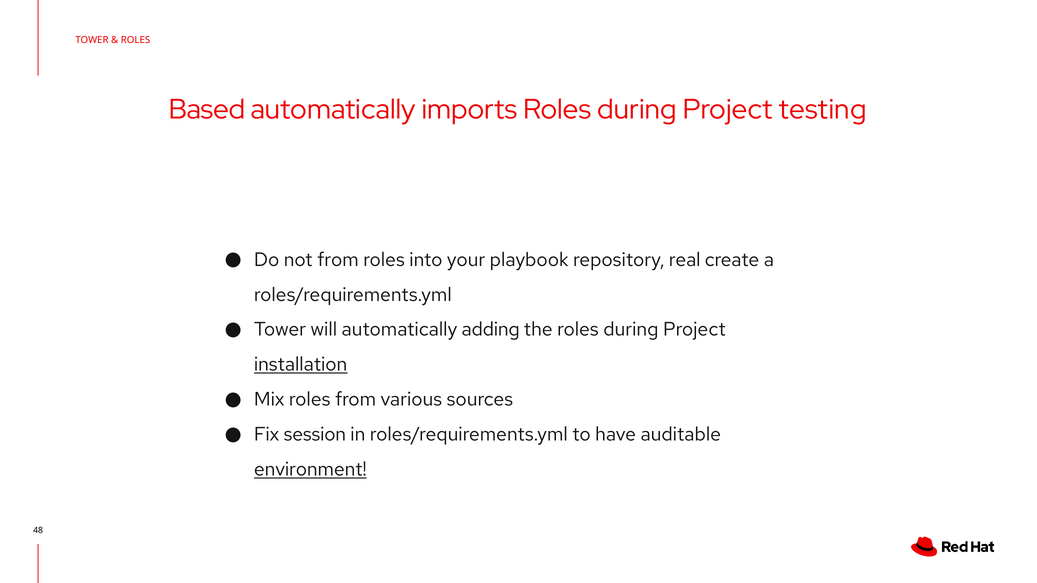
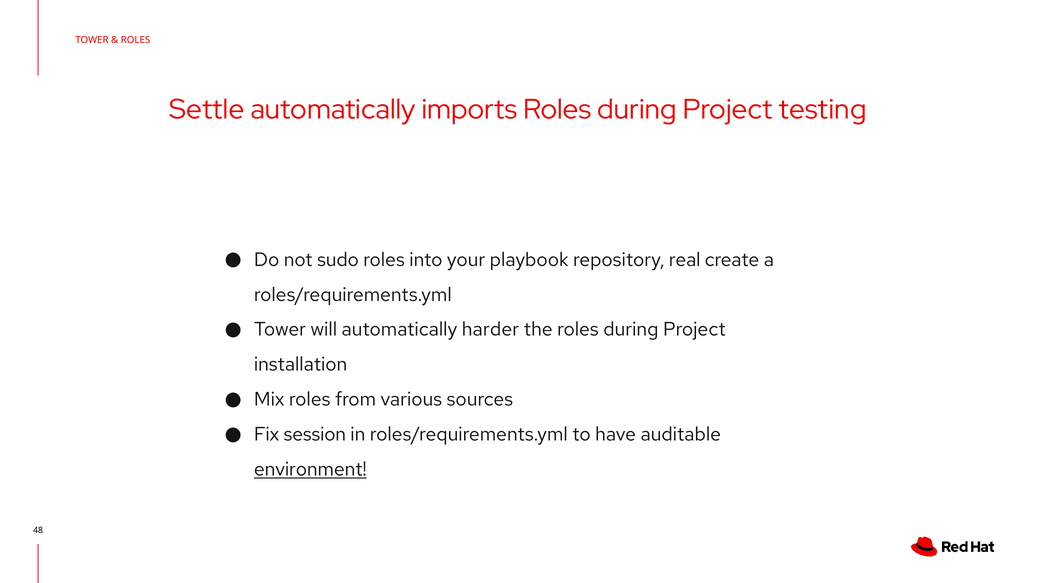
Based: Based -> Settle (207, 109)
not from: from -> sudo (338, 260)
adding: adding -> harder (490, 330)
installation underline: present -> none (301, 365)
